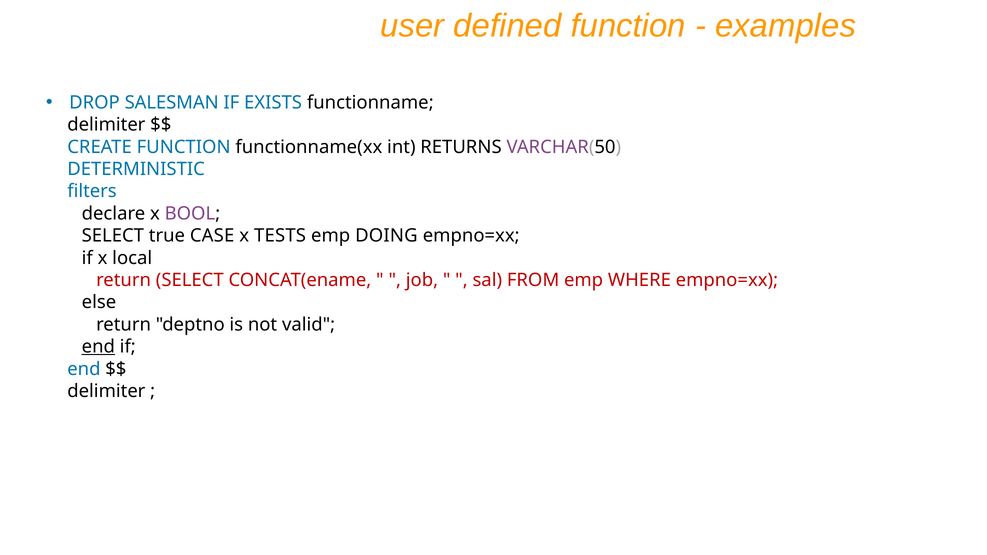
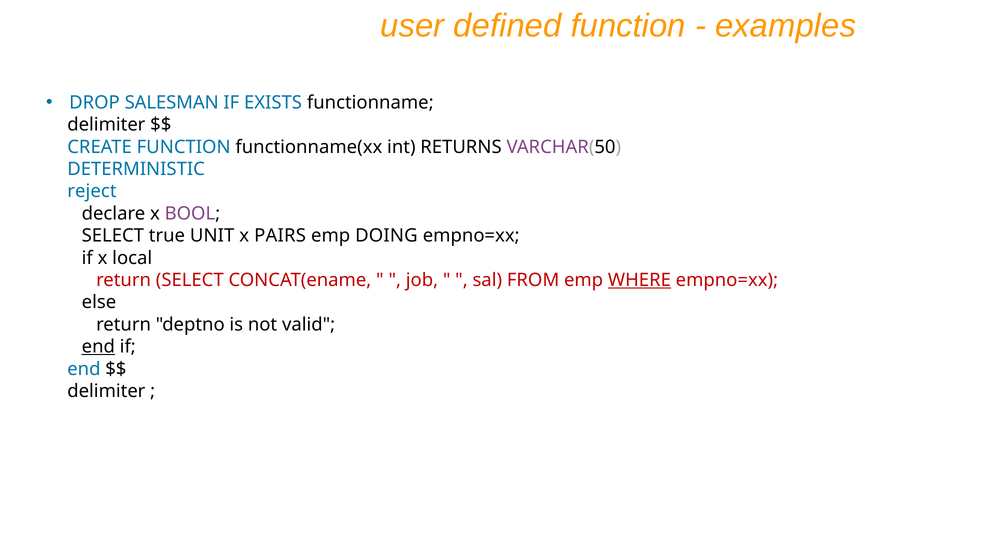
filters: filters -> reject (92, 191)
CASE: CASE -> UNIT (212, 236)
TESTS: TESTS -> PAIRS (280, 236)
WHERE underline: none -> present (639, 280)
